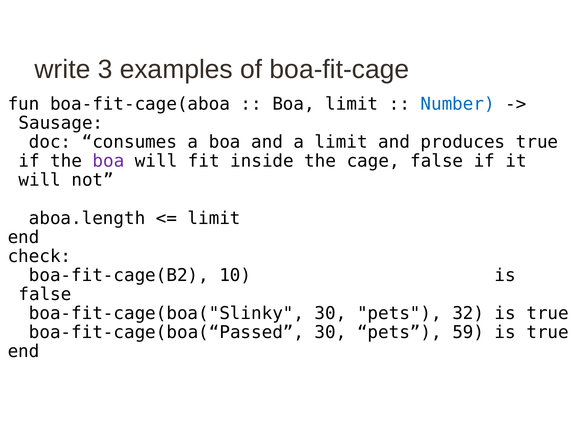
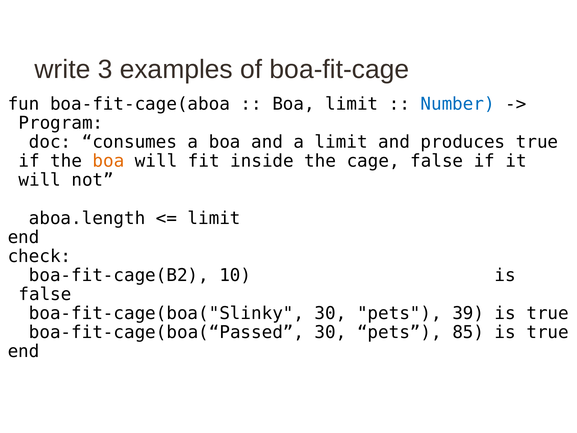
Sausage: Sausage -> Program (61, 123)
boa colour: purple -> orange (109, 161)
32: 32 -> 39 (468, 313)
59: 59 -> 85 (468, 332)
